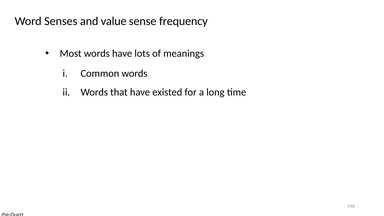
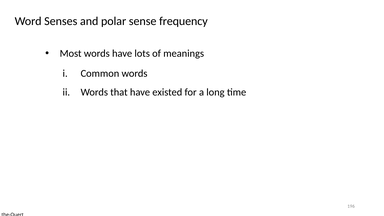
value: value -> polar (114, 21)
